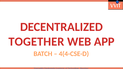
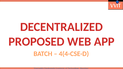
TOGETHER: TOGETHER -> PROPOSED (36, 42)
